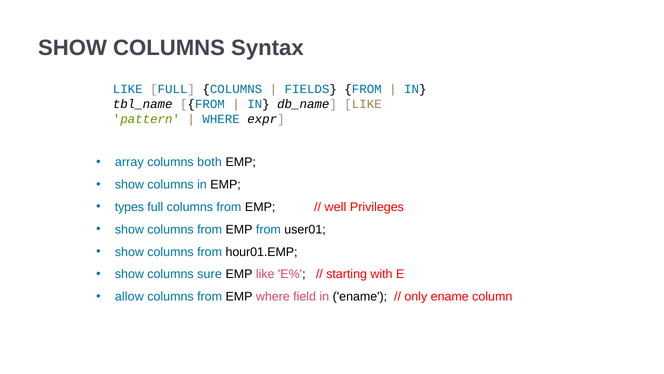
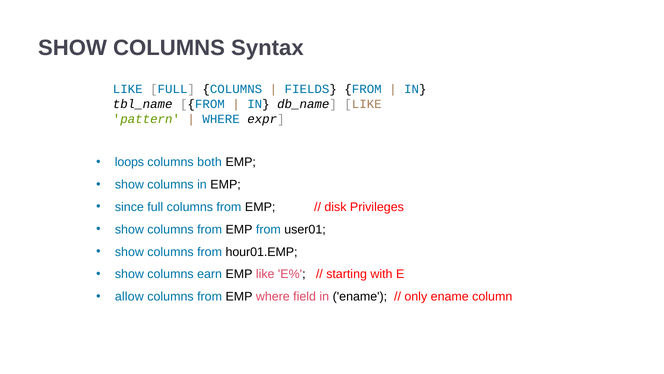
array: array -> loops (129, 162)
types: types -> since (129, 207)
well: well -> disk (335, 207)
sure: sure -> earn (210, 274)
